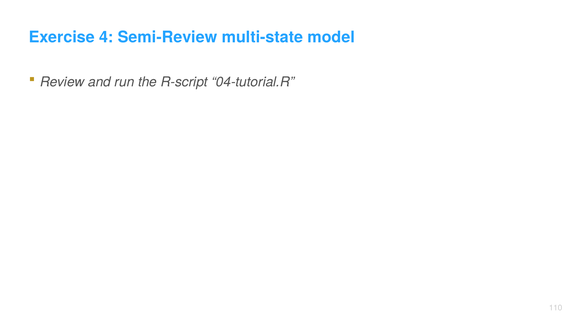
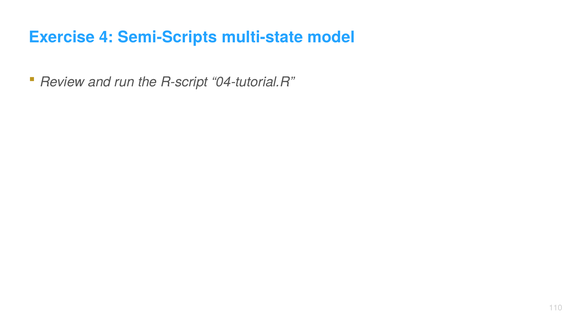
Semi-Review: Semi-Review -> Semi-Scripts (168, 37)
